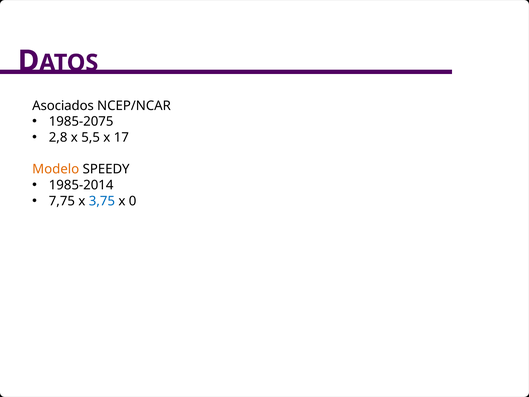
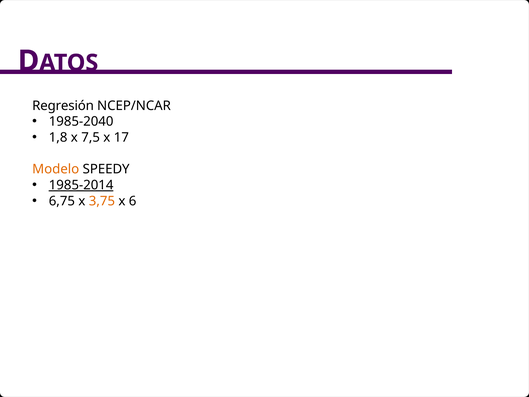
Asociados: Asociados -> Regresión (63, 106)
1985-2075: 1985-2075 -> 1985-2040 (81, 122)
2,8: 2,8 -> 1,8 (58, 137)
5,5: 5,5 -> 7,5 (91, 137)
1985-2014 underline: none -> present (81, 185)
7,75: 7,75 -> 6,75 (62, 201)
3,75 colour: blue -> orange (102, 201)
0: 0 -> 6 (133, 201)
